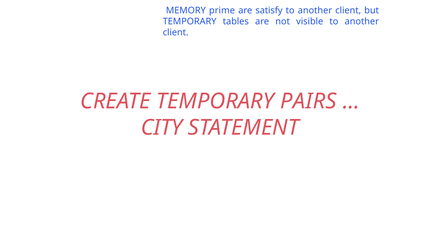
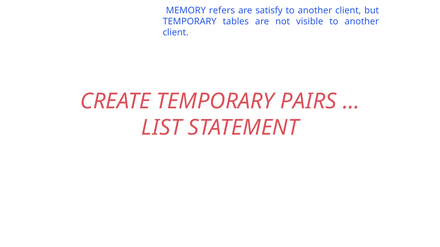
prime: prime -> refers (222, 11)
CITY: CITY -> LIST (162, 128)
